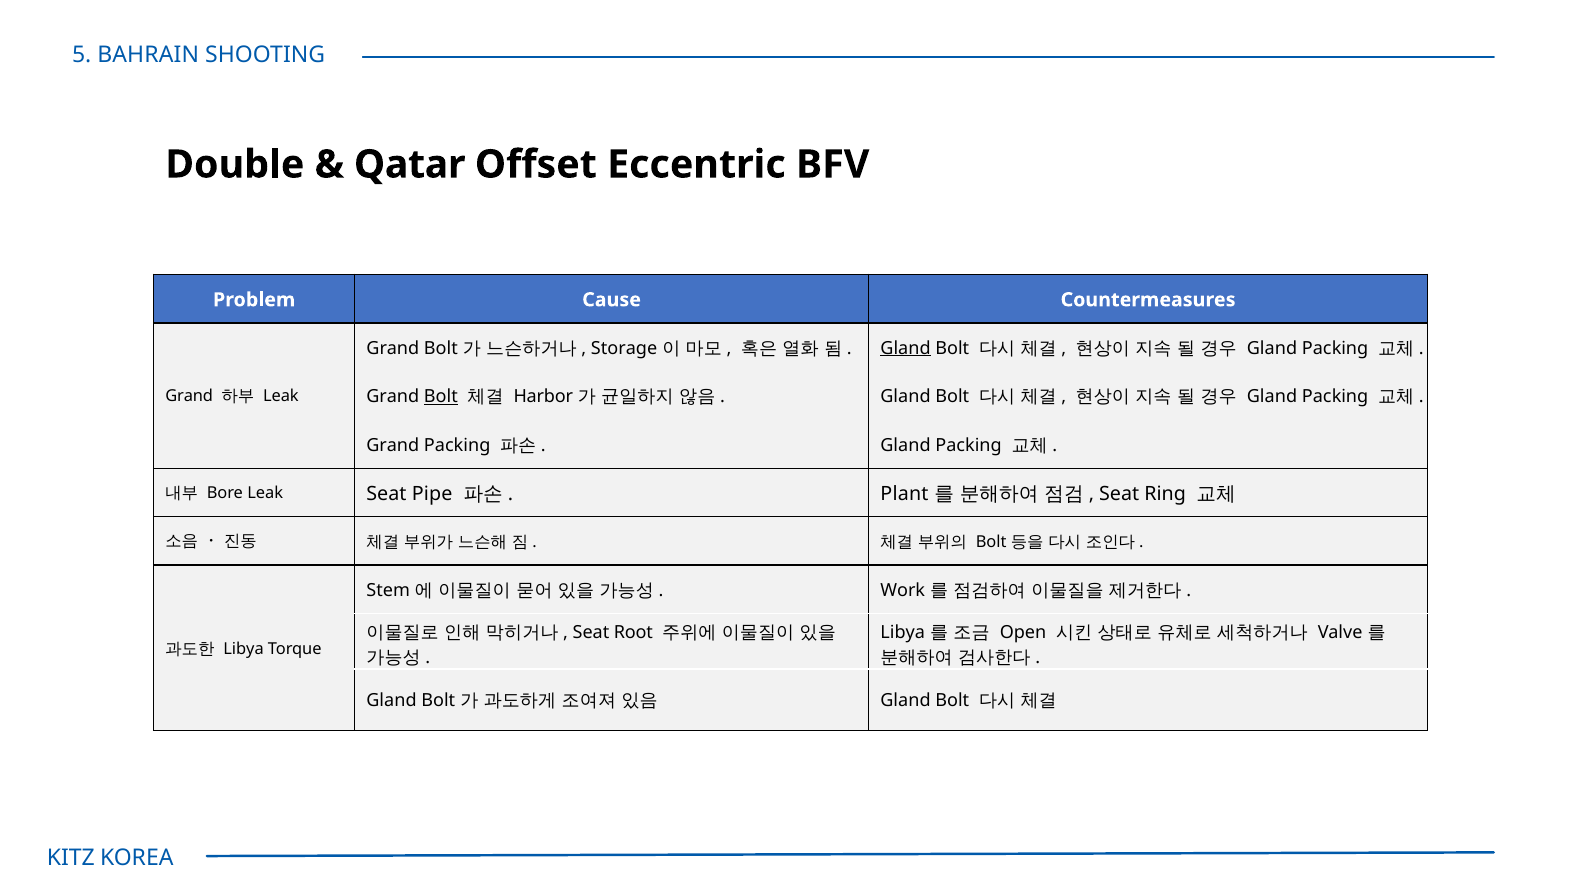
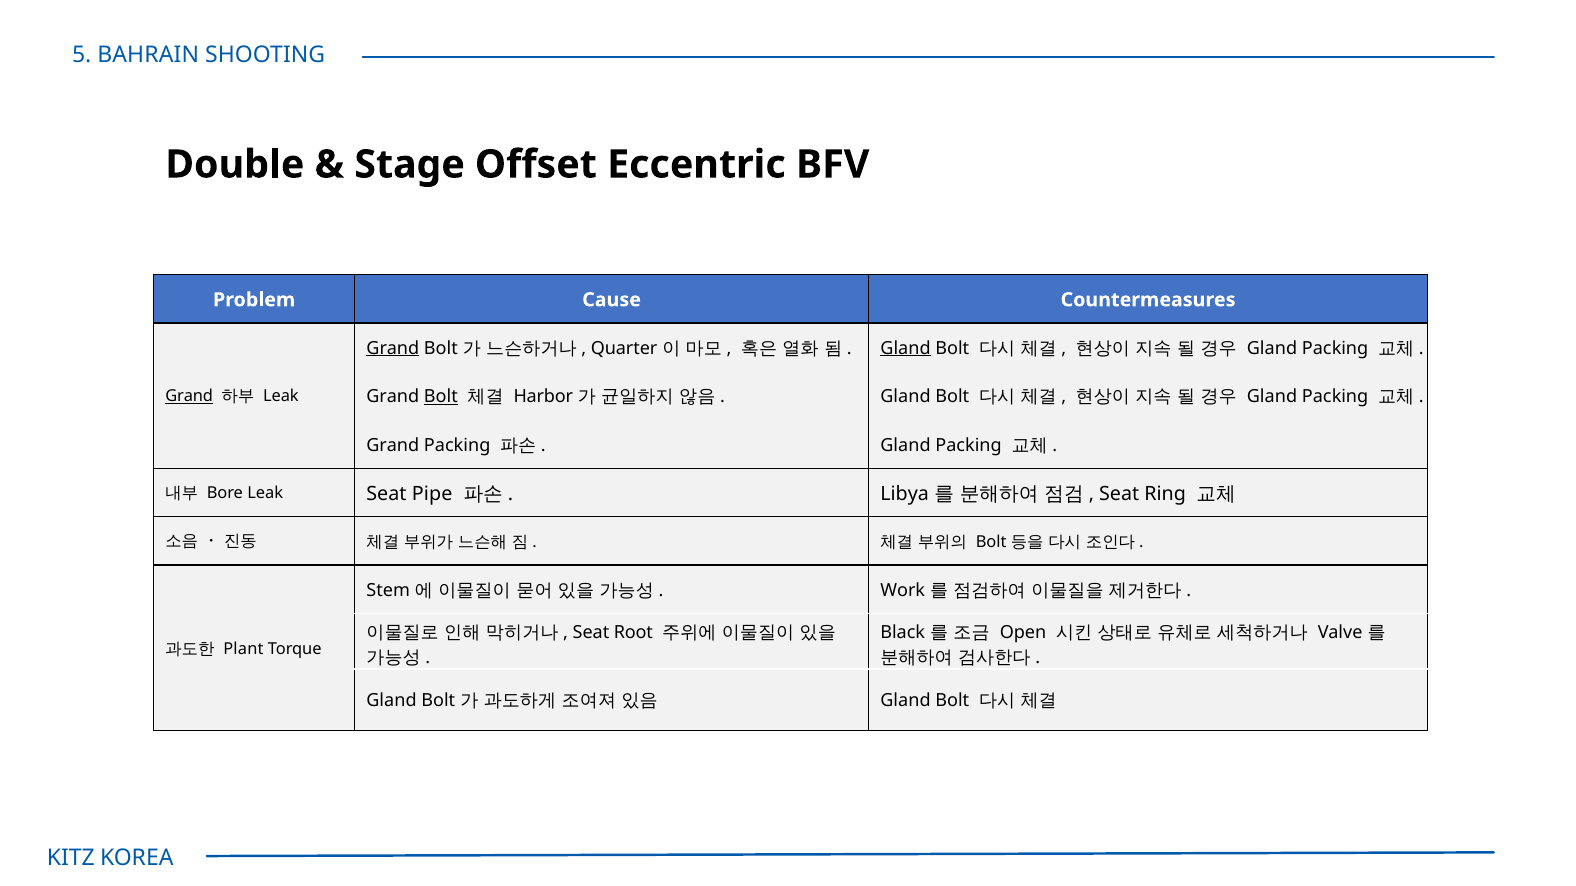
Qatar: Qatar -> Stage (410, 165)
Grand underline: none -> present (393, 348)
Storage: Storage -> Quarter (624, 348)
Grand underline: none -> present (189, 397)
Plant: Plant -> Libya (905, 494)
Libya: Libya -> Black (903, 633)
Libya: Libya -> Plant (243, 649)
